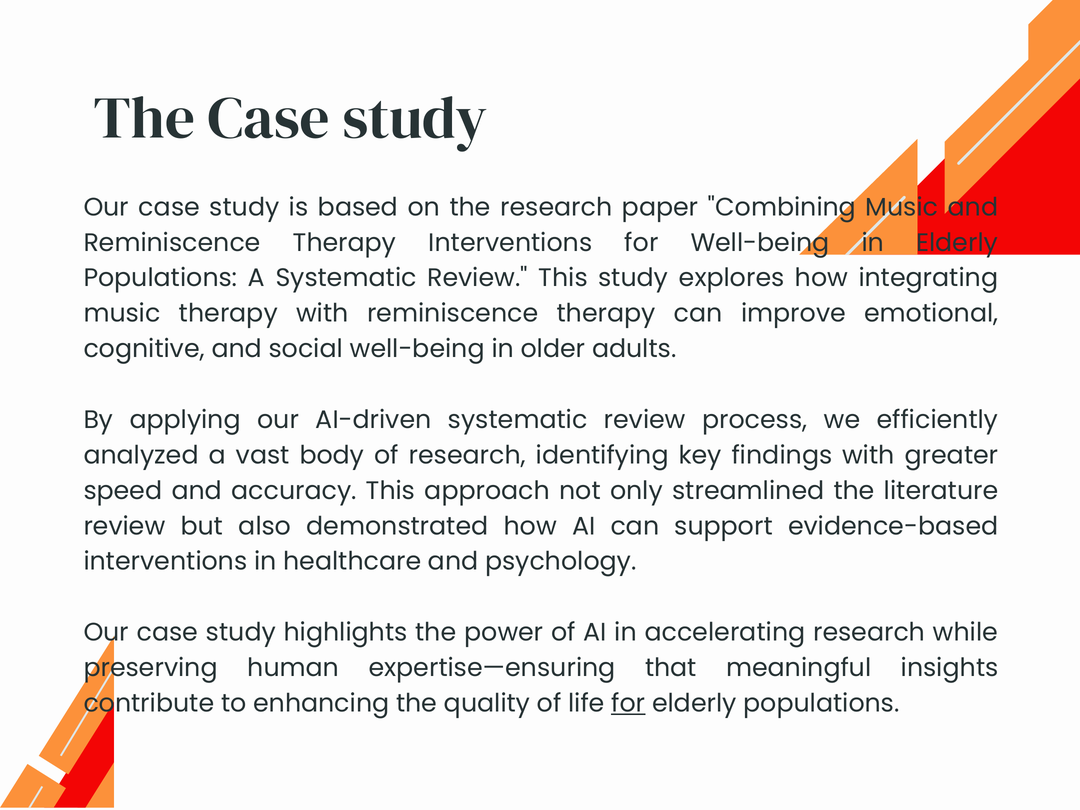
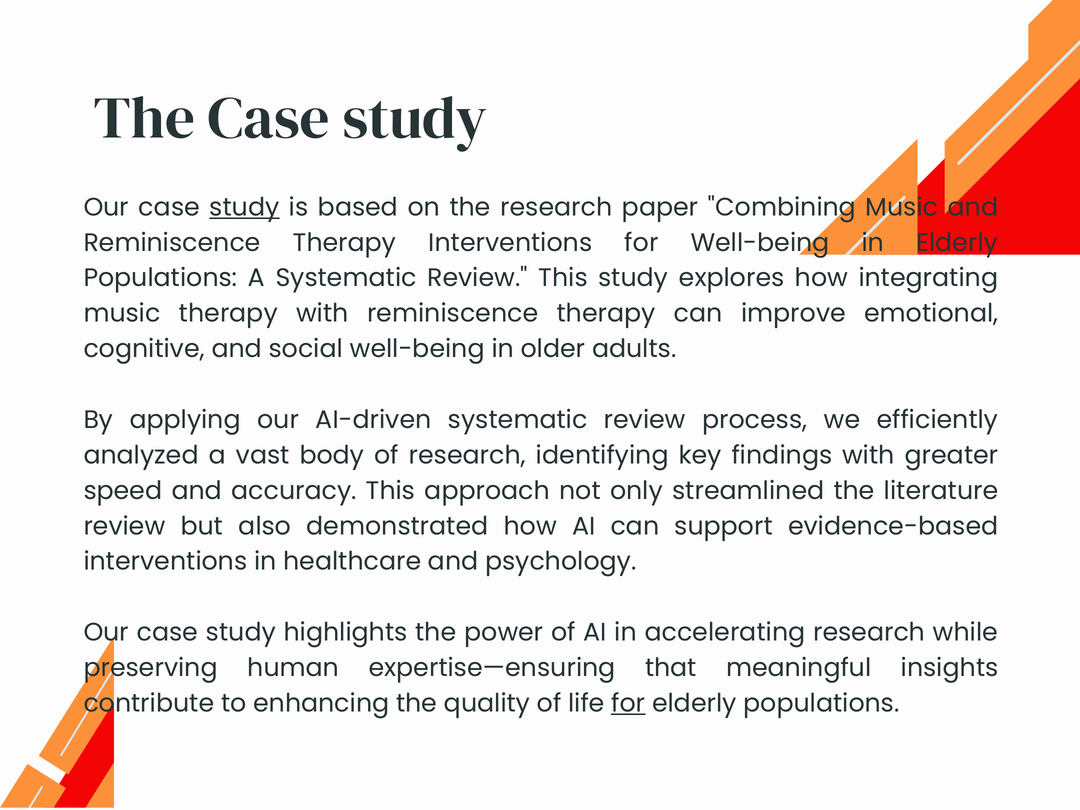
study underline: none -> present (244, 207)
